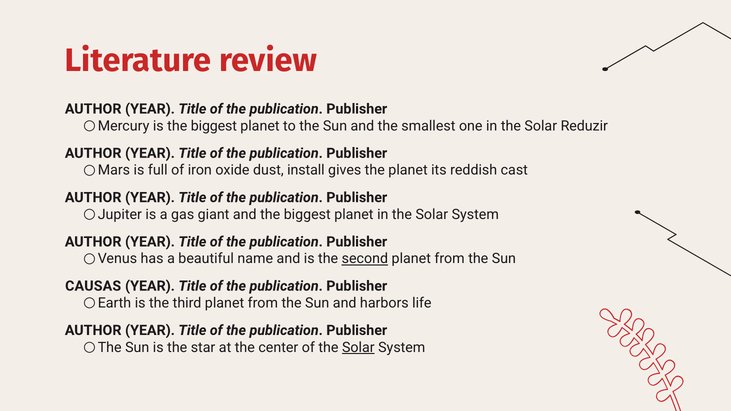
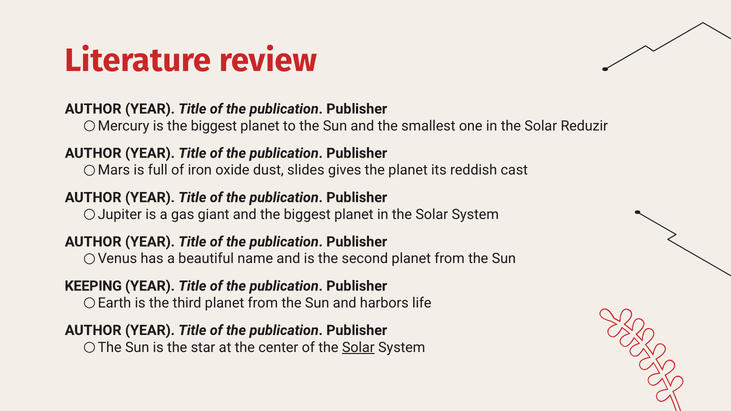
install: install -> slides (306, 170)
second underline: present -> none (365, 259)
CAUSAS: CAUSAS -> KEEPING (93, 286)
